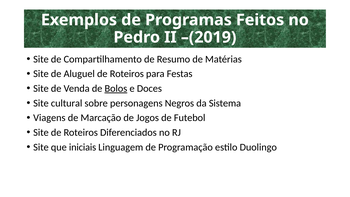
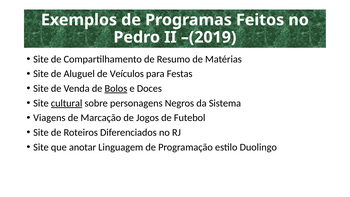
Aluguel de Roteiros: Roteiros -> Veículos (127, 74)
cultural underline: none -> present (67, 103)
iniciais: iniciais -> anotar (83, 147)
